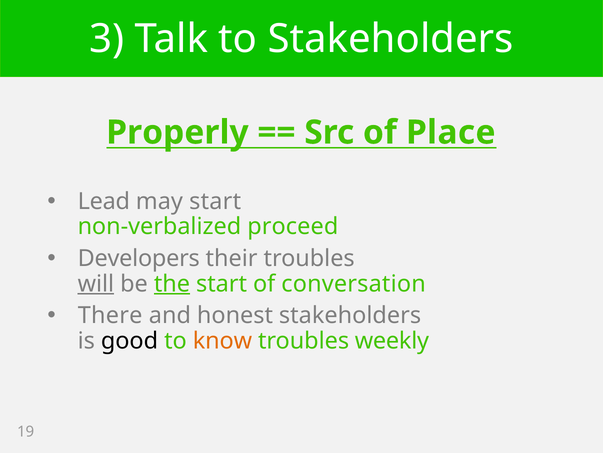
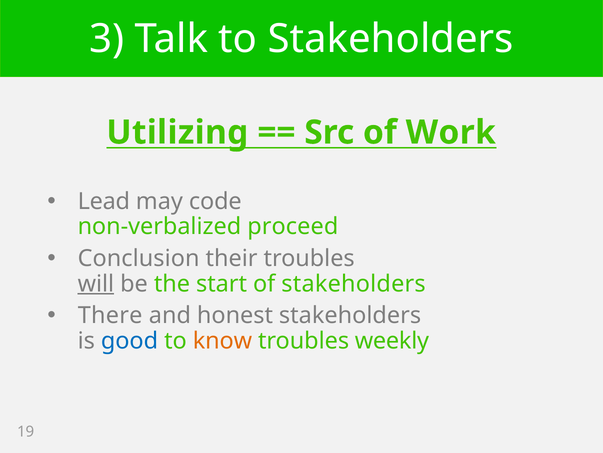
Properly: Properly -> Utilizing (177, 132)
Place: Place -> Work (451, 132)
may start: start -> code (215, 201)
Developers: Developers -> Conclusion (139, 258)
the underline: present -> none (172, 283)
of conversation: conversation -> stakeholders (354, 283)
good colour: black -> blue (129, 340)
